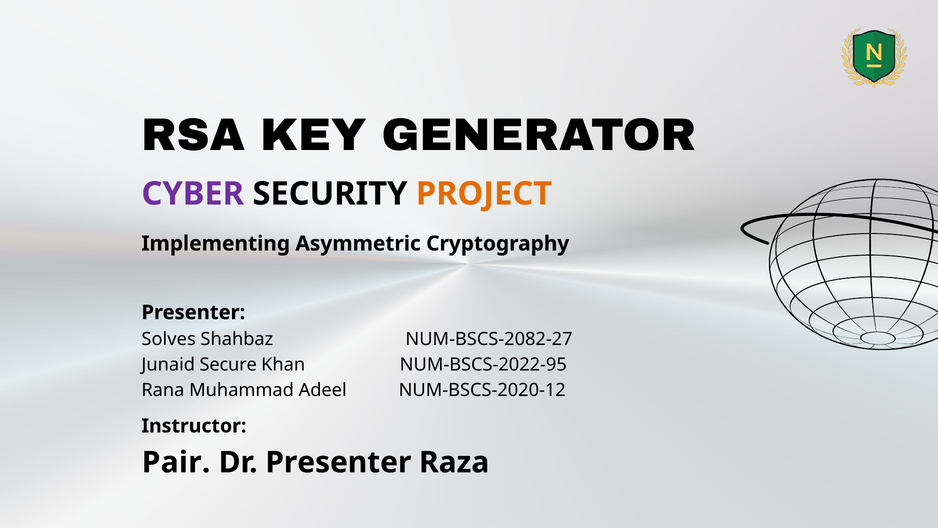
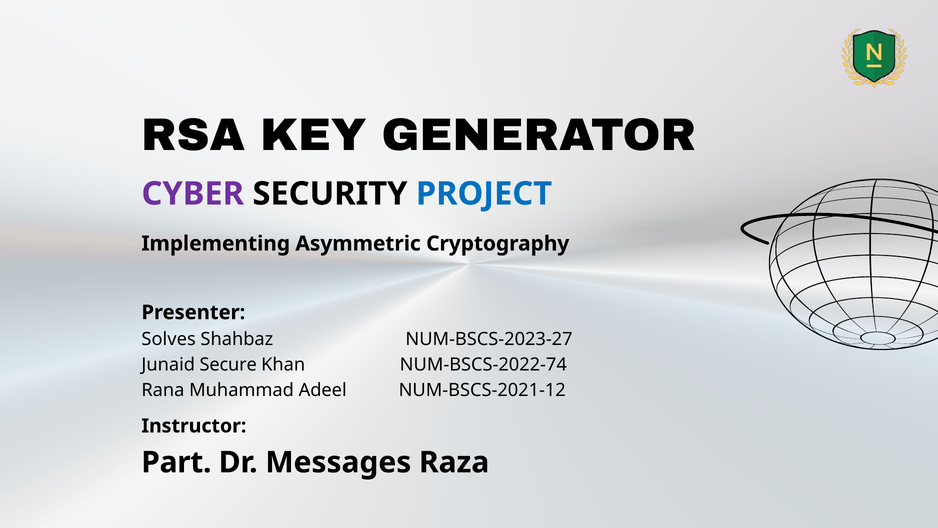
PROJECT colour: orange -> blue (484, 194)
NUM-BSCS-2082-27: NUM-BSCS-2082-27 -> NUM-BSCS-2023-27 (489, 339)
NUM-BSCS-2022-95: NUM-BSCS-2022-95 -> NUM-BSCS-2022-74 (483, 364)
NUM-BSCS-2020-12: NUM-BSCS-2020-12 -> NUM-BSCS-2021-12 (482, 390)
Pair: Pair -> Part (176, 462)
Dr Presenter: Presenter -> Messages (338, 462)
